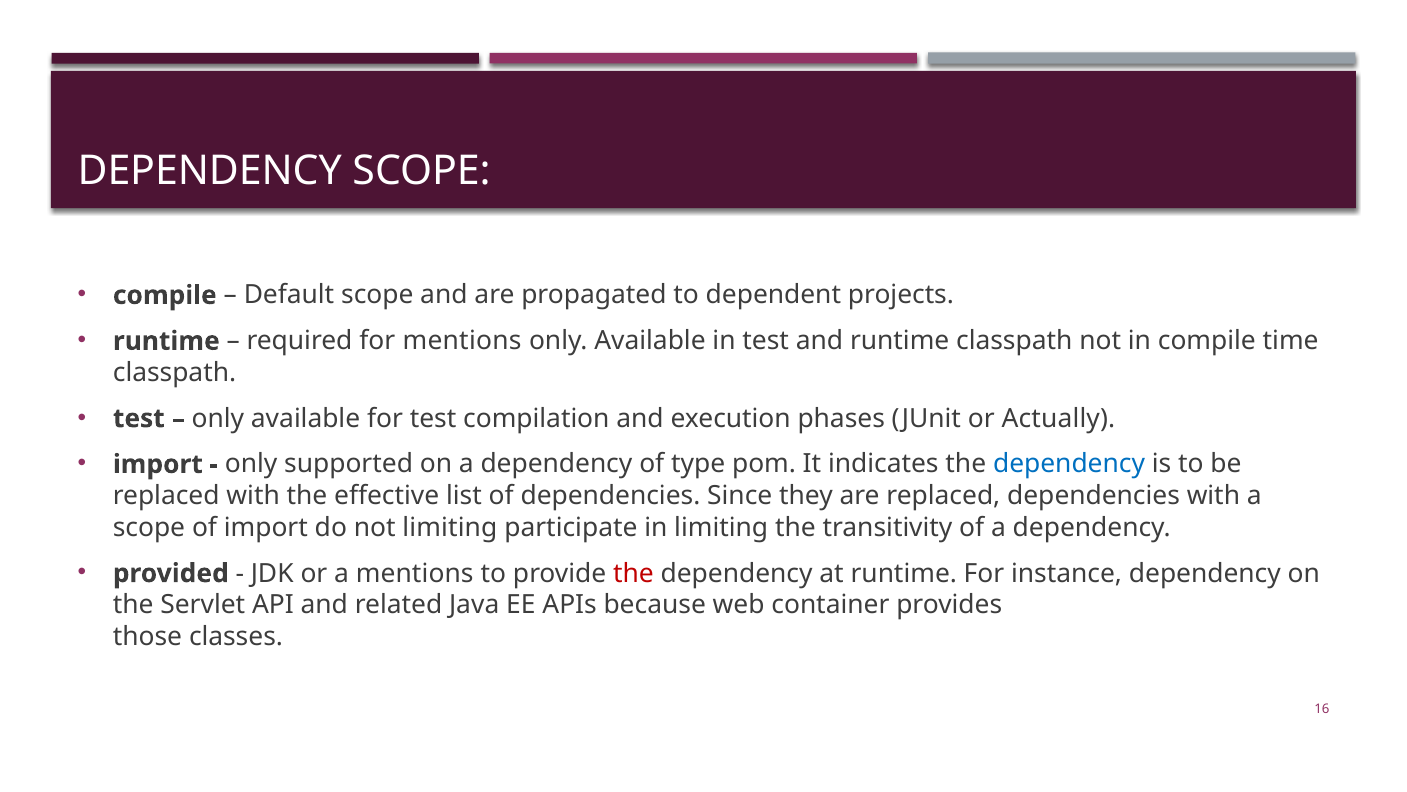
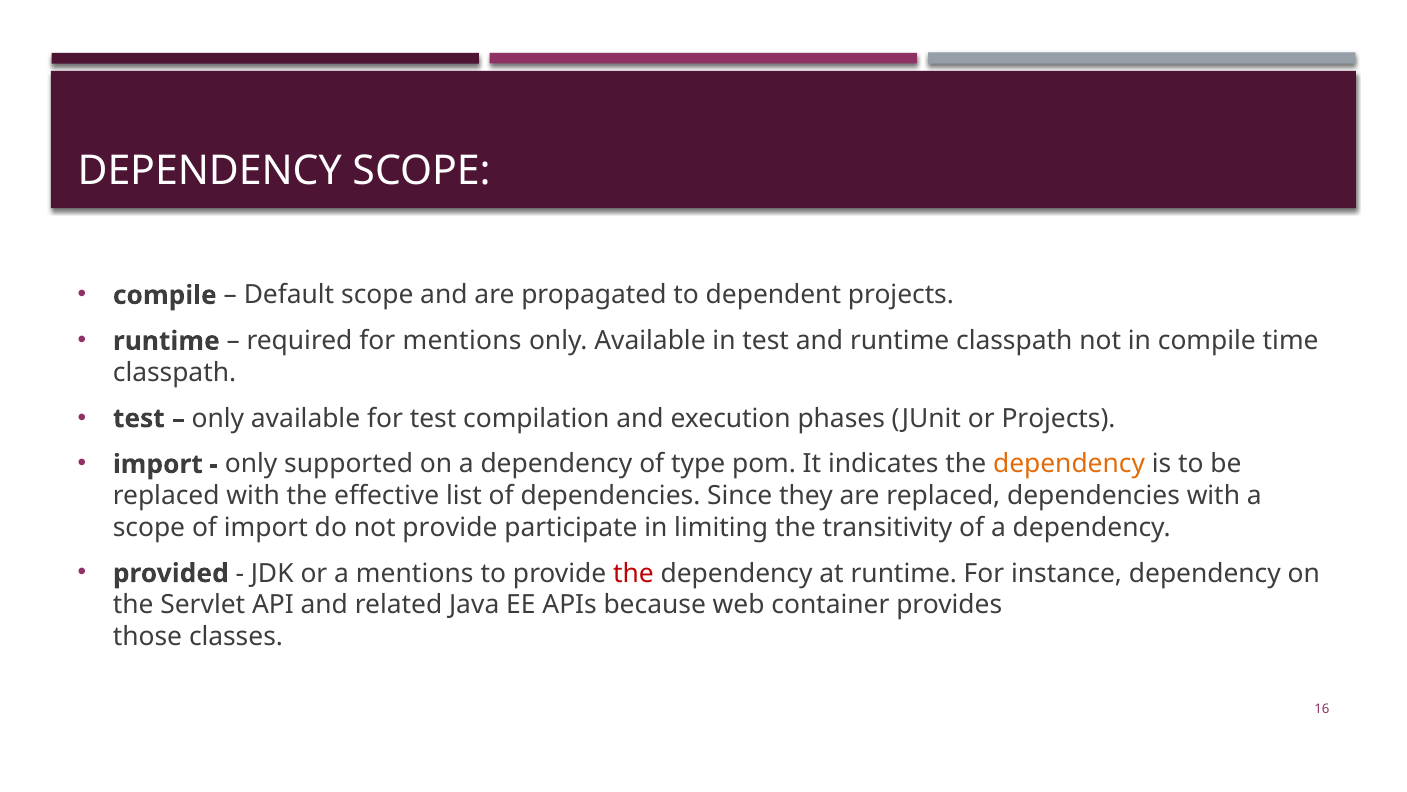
or Actually: Actually -> Projects (1058, 418)
dependency colour: blue -> orange (1069, 464)
not limiting: limiting -> provide (450, 527)
